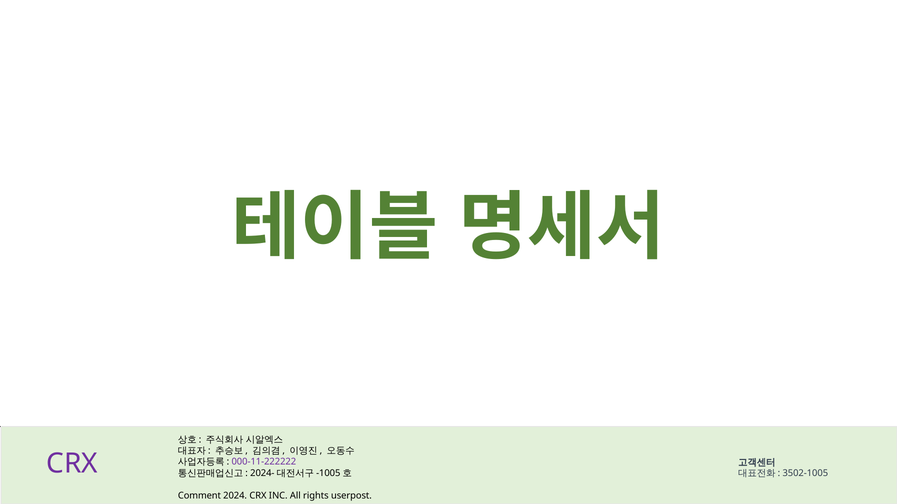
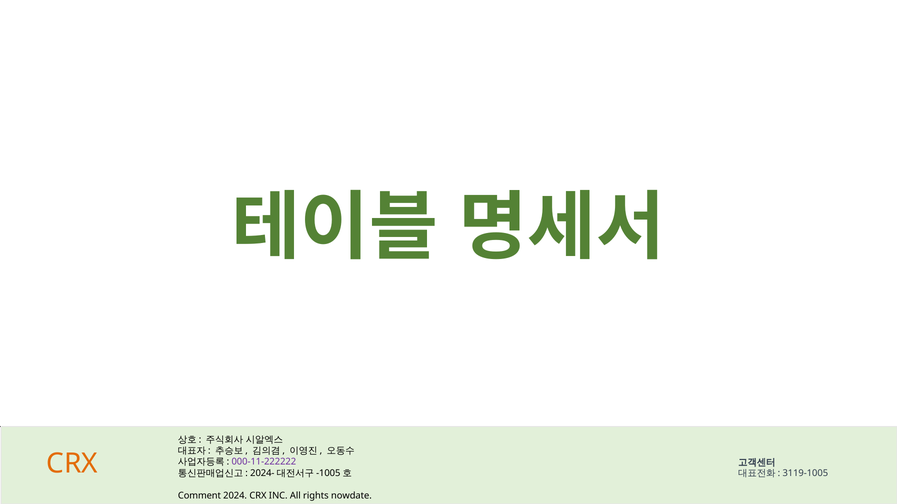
CRX colour: purple -> orange (72, 464)
3502-1005: 3502-1005 -> 3119-1005 (805, 474)
userpost: userpost -> nowdate (351, 496)
